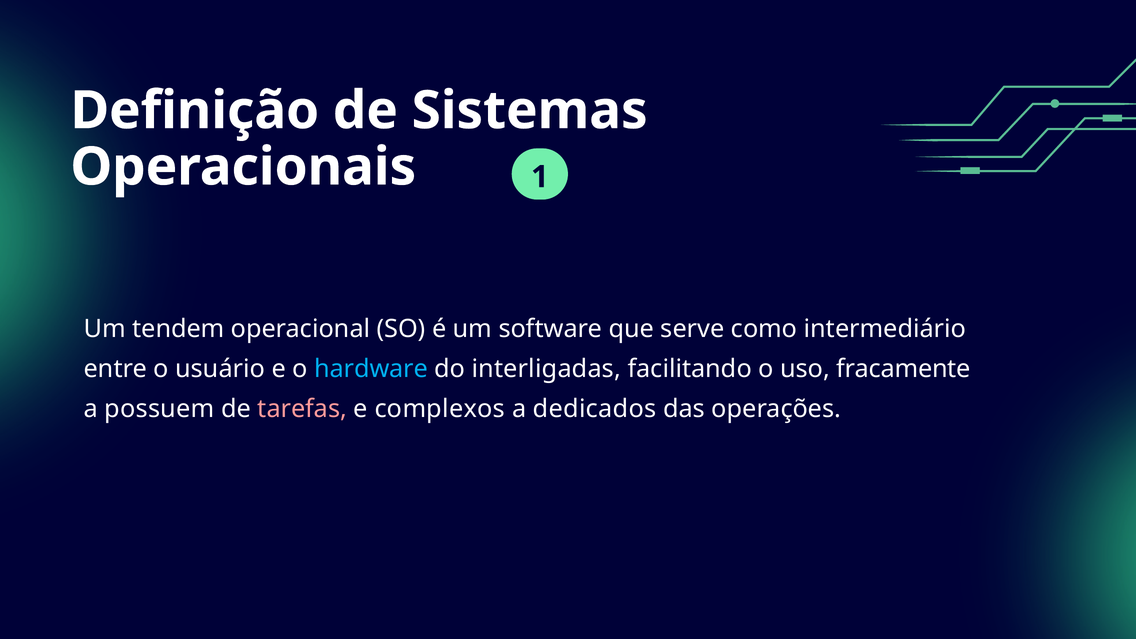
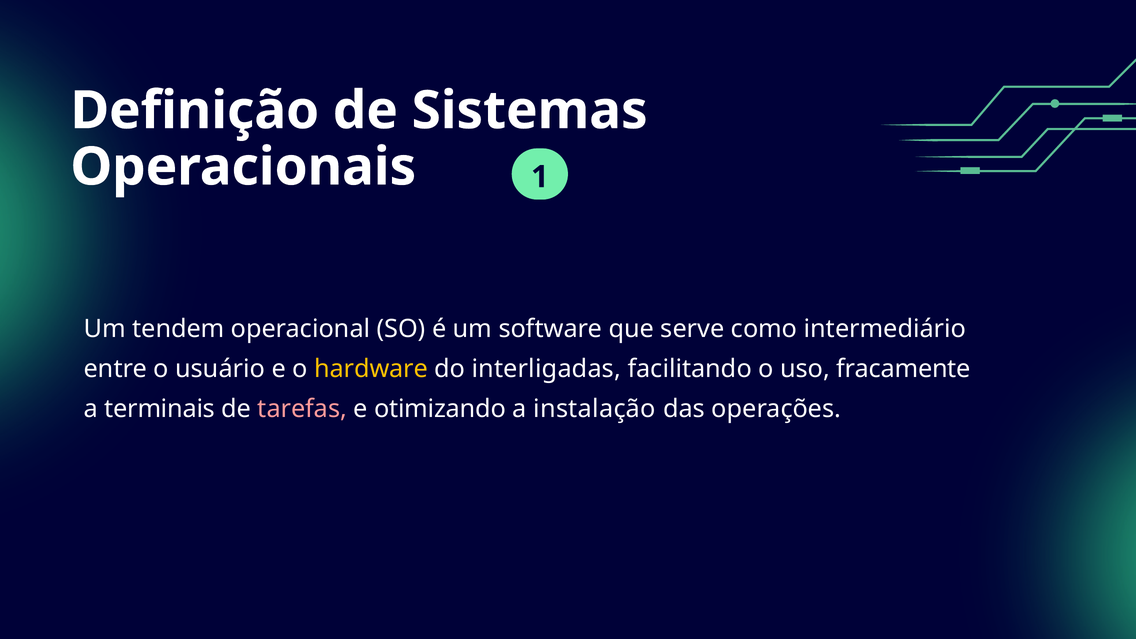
hardware colour: light blue -> yellow (371, 369)
possuem: possuem -> terminais (160, 409)
complexos: complexos -> otimizando (440, 409)
dedicados: dedicados -> instalação (595, 409)
